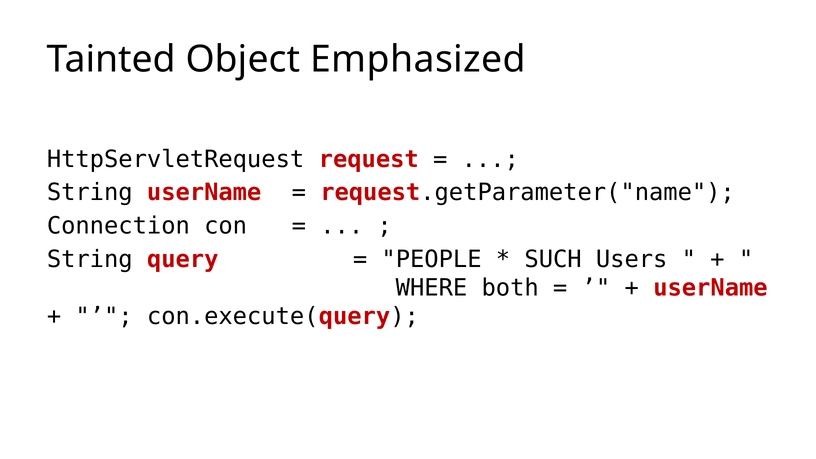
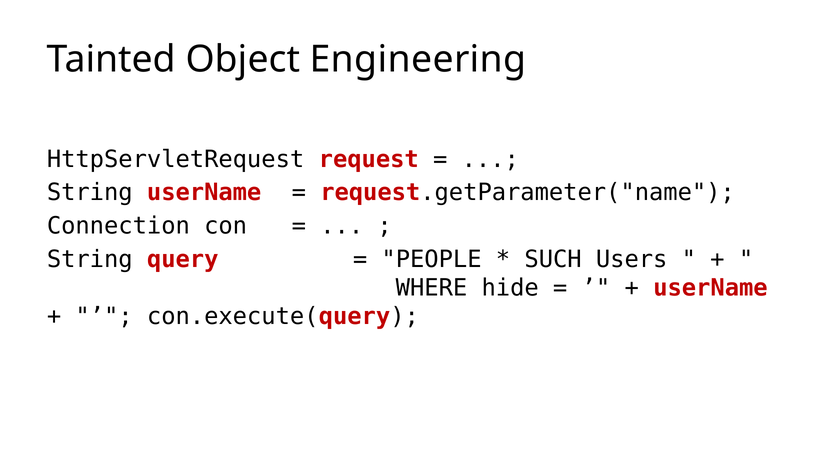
Emphasized: Emphasized -> Engineering (418, 59)
both: both -> hide (510, 288)
